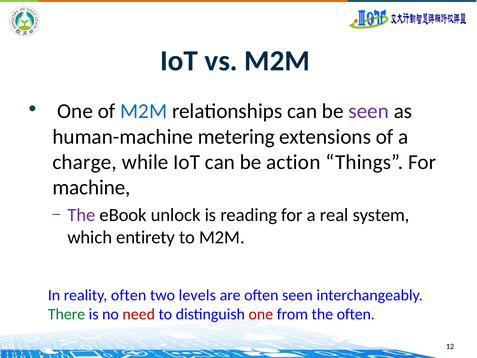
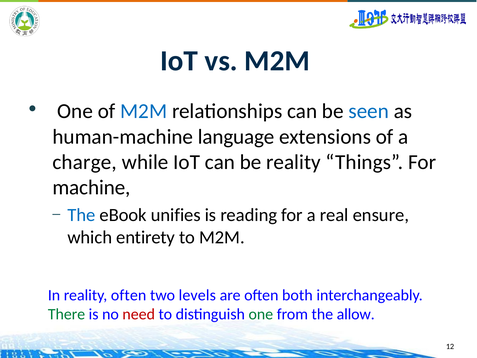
seen colour: purple -> blue (369, 111)
metering: metering -> language (236, 137)
be action: action -> reality (293, 162)
The colour: purple -> blue (81, 215)
unlock: unlock -> unifies (176, 215)
system: system -> ensure (381, 215)
often seen: seen -> both (297, 295)
one colour: red -> green (261, 314)
the often: often -> allow (356, 314)
